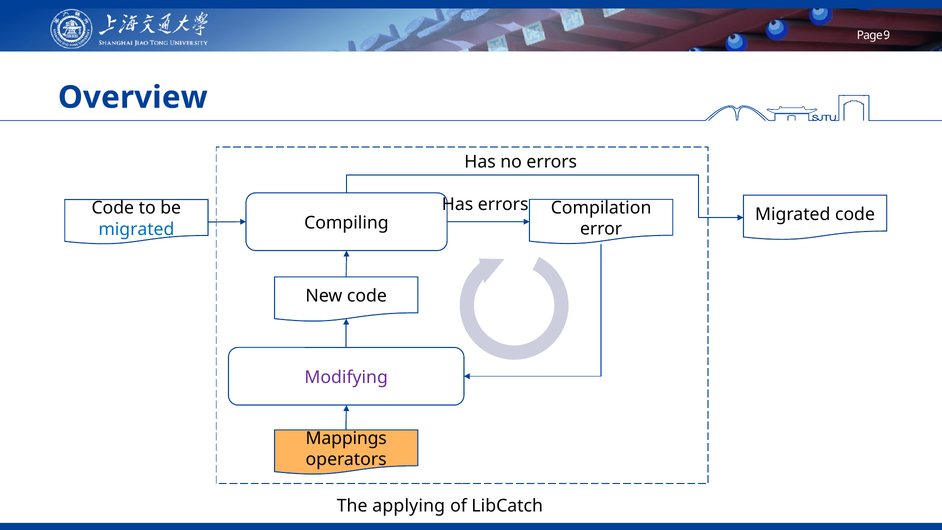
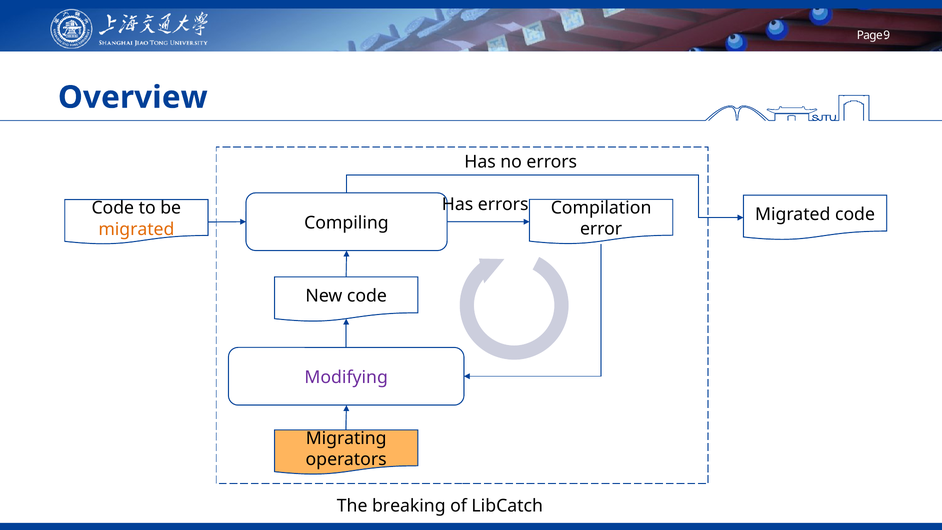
migrated colour: blue -> orange (136, 229)
Mappings: Mappings -> Migrating (346, 438)
applying: applying -> breaking (409, 506)
